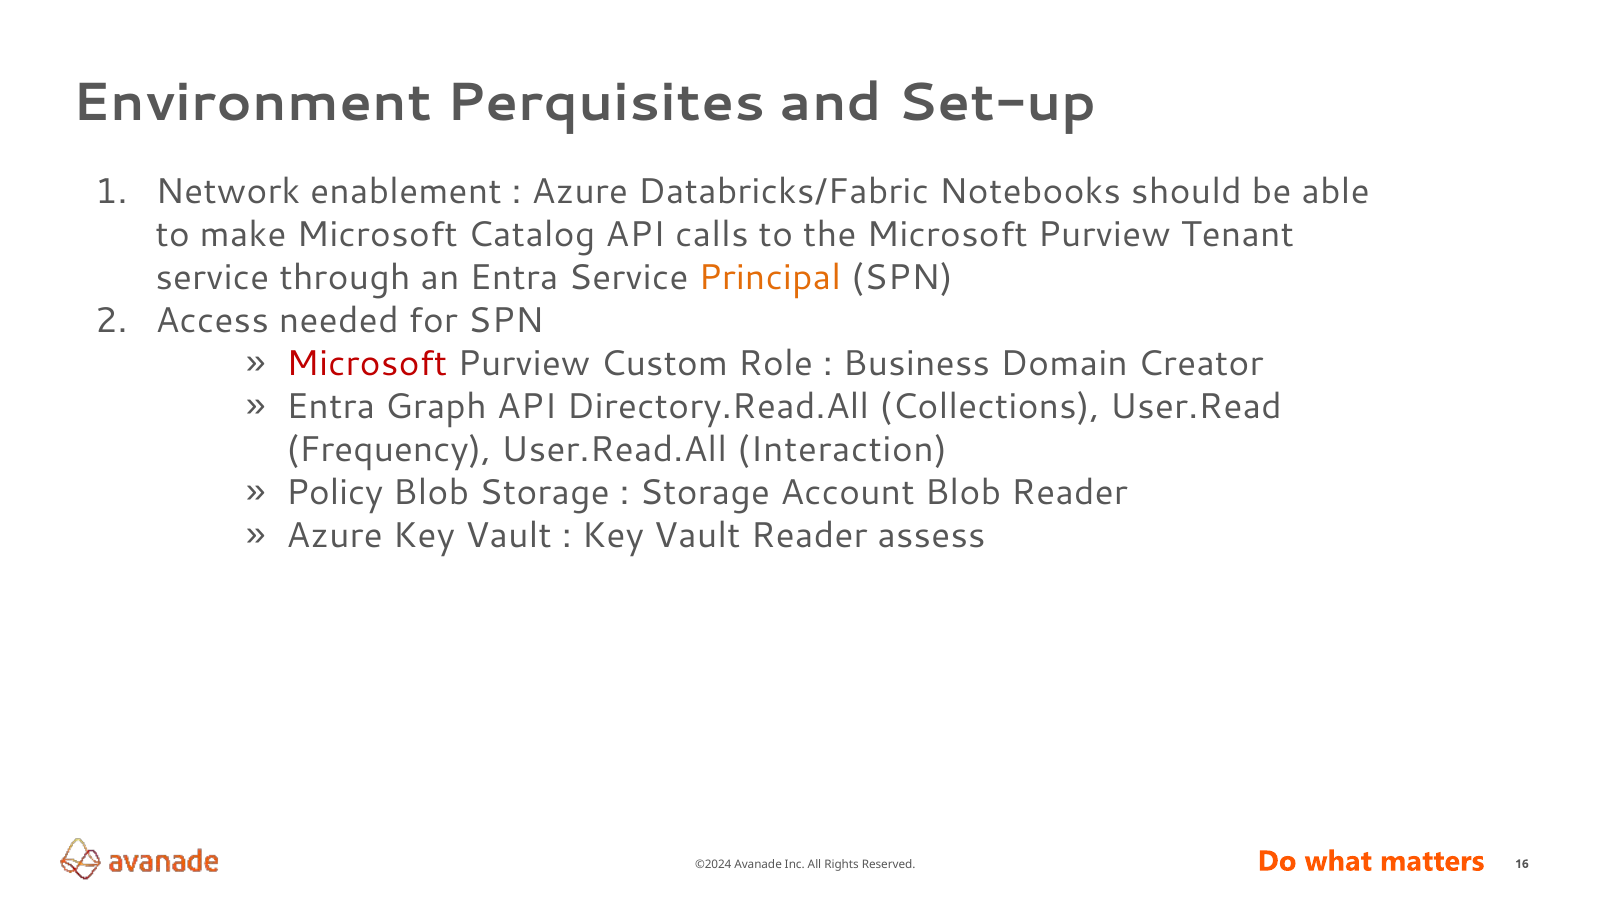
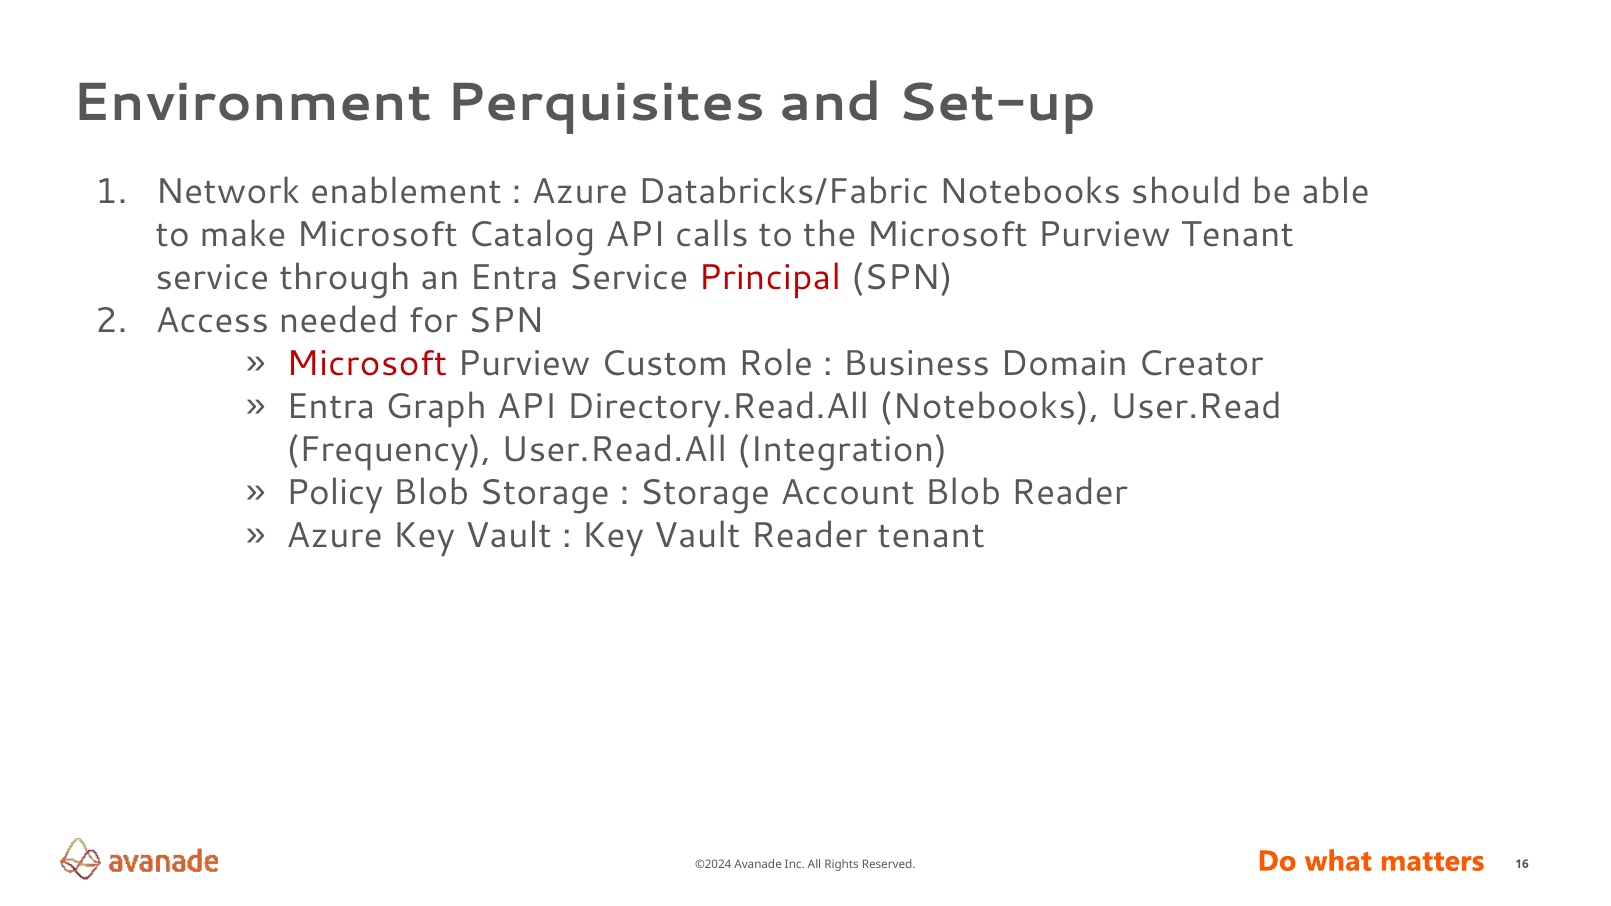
Principal colour: orange -> red (770, 278)
Directory.Read.All Collections: Collections -> Notebooks (989, 407)
Interaction: Interaction -> Integration (842, 450)
Reader assess: assess -> tenant (931, 536)
